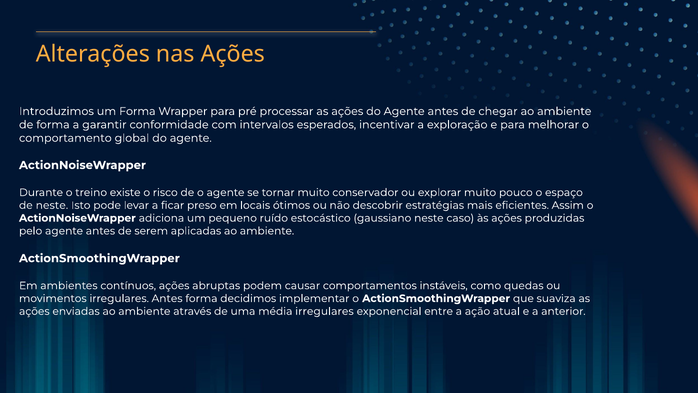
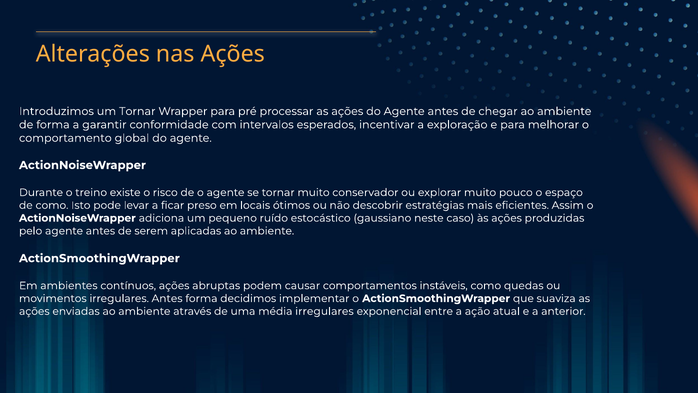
um Forma: Forma -> Tornar (137, 111)
de neste: neste -> como (52, 205)
